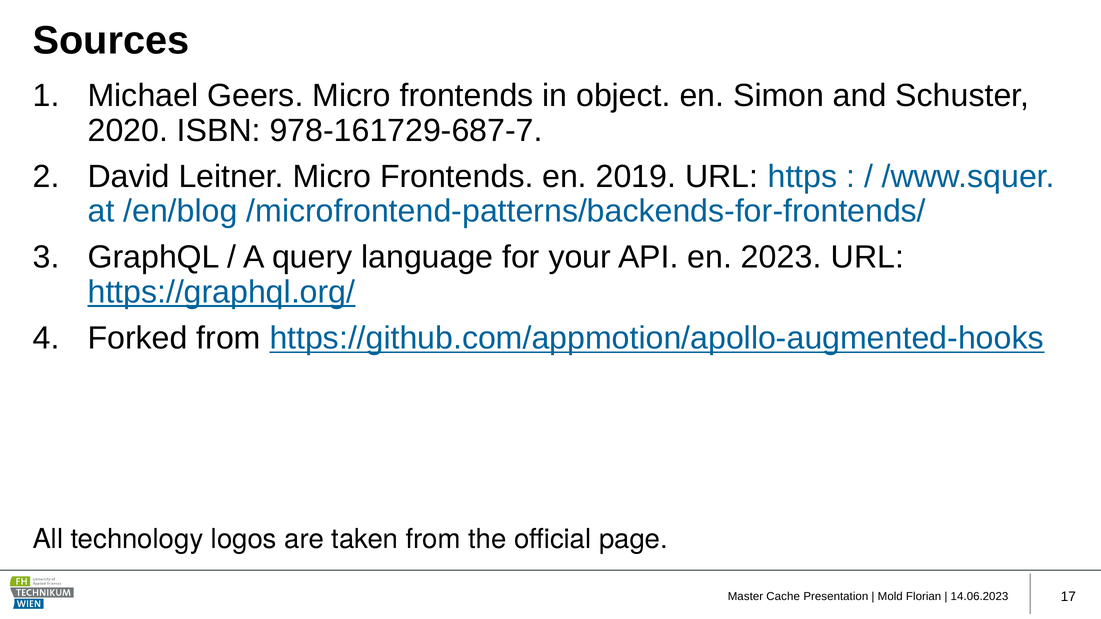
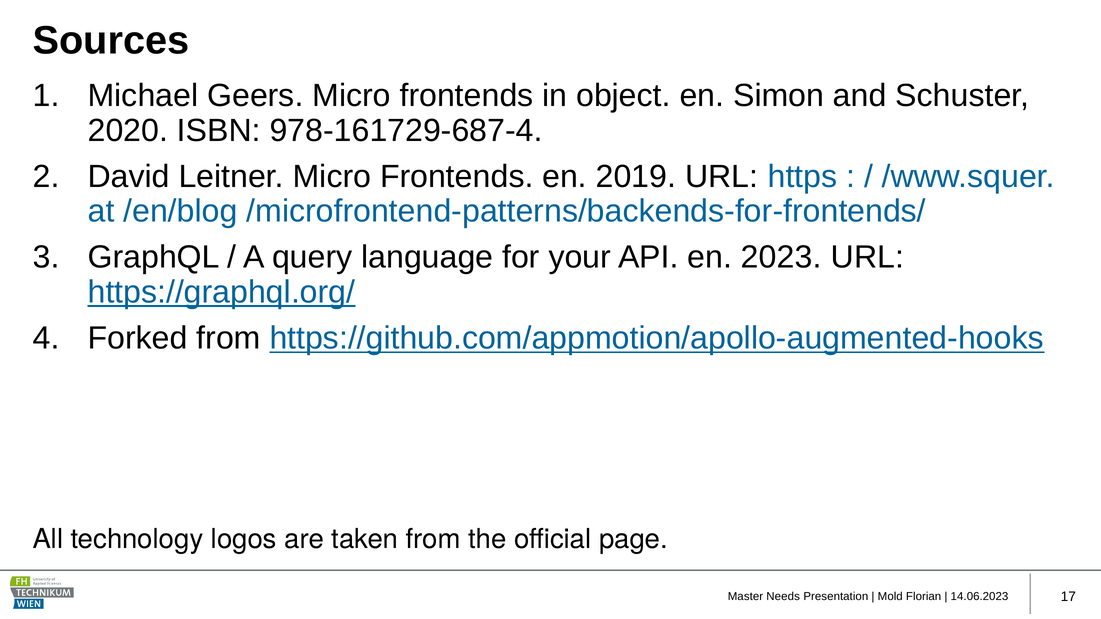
978-161729-687-7: 978-161729-687-7 -> 978-161729-687-4 (406, 130)
Cache: Cache -> Needs (783, 597)
